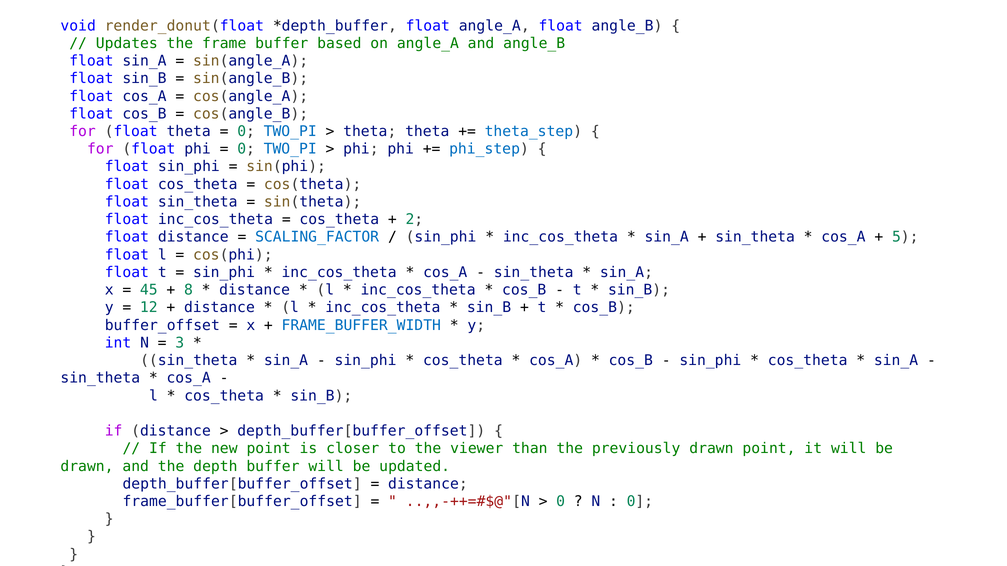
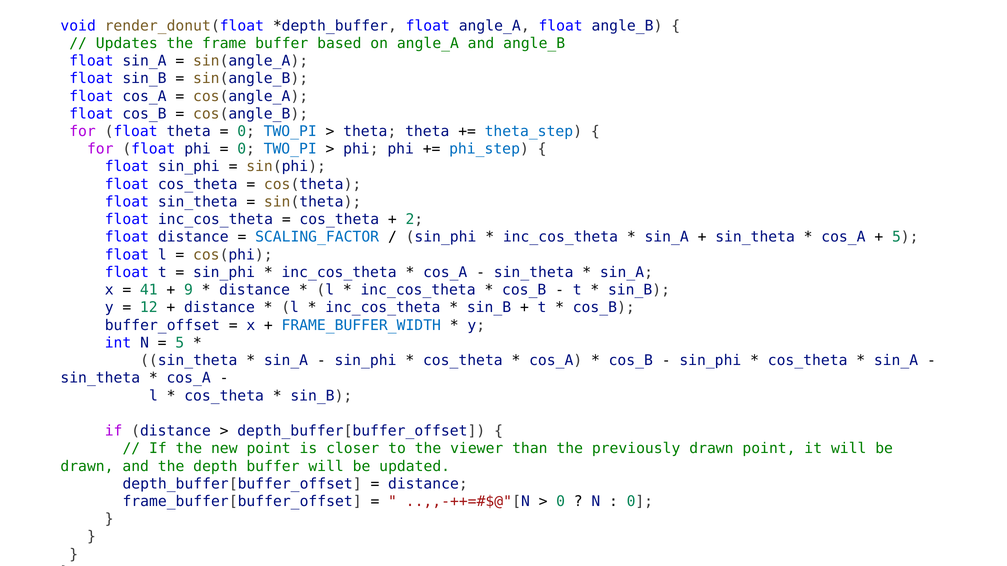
45: 45 -> 41 (149, 290)
8: 8 -> 9 (188, 290)
3: 3 -> 5 (180, 343)
